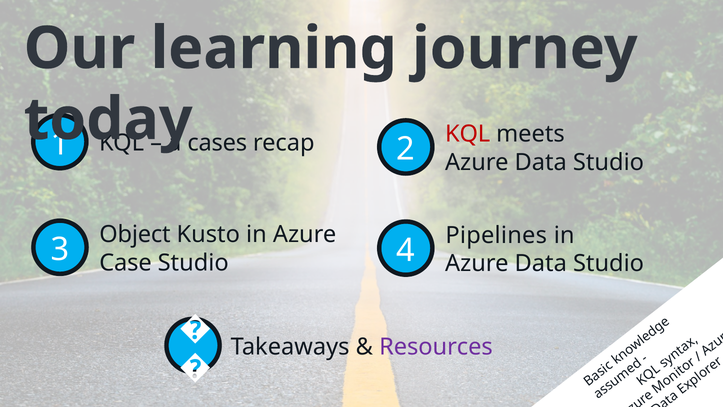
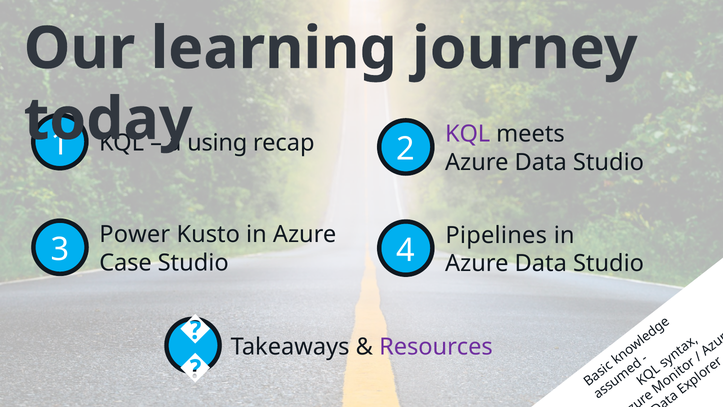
KQL colour: red -> purple (468, 134)
cases: cases -> using (217, 143)
Object: Object -> Power (135, 234)
